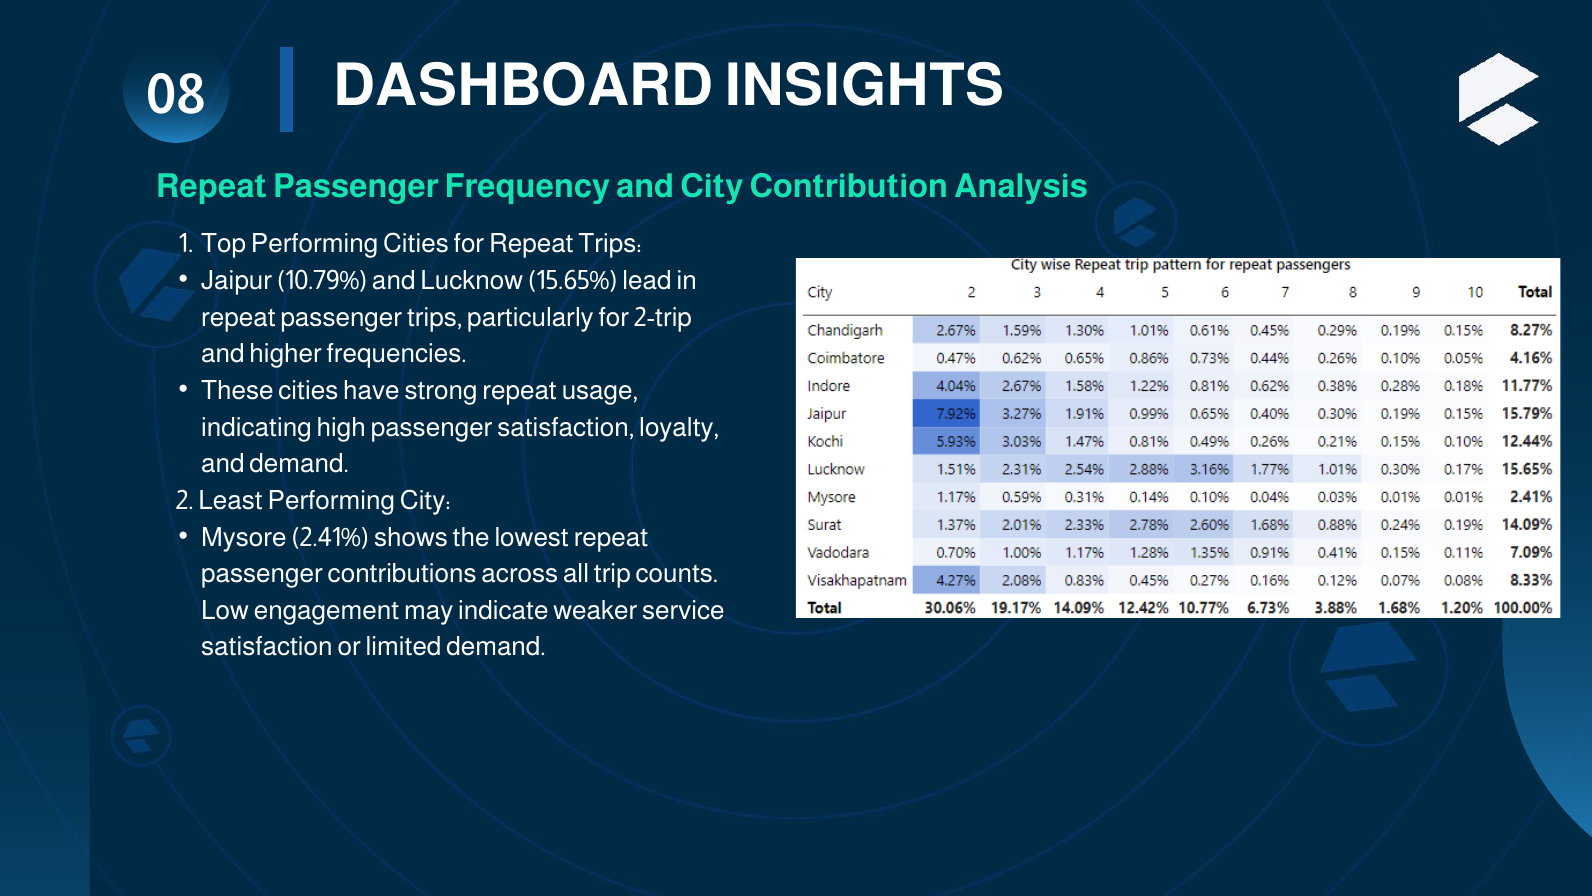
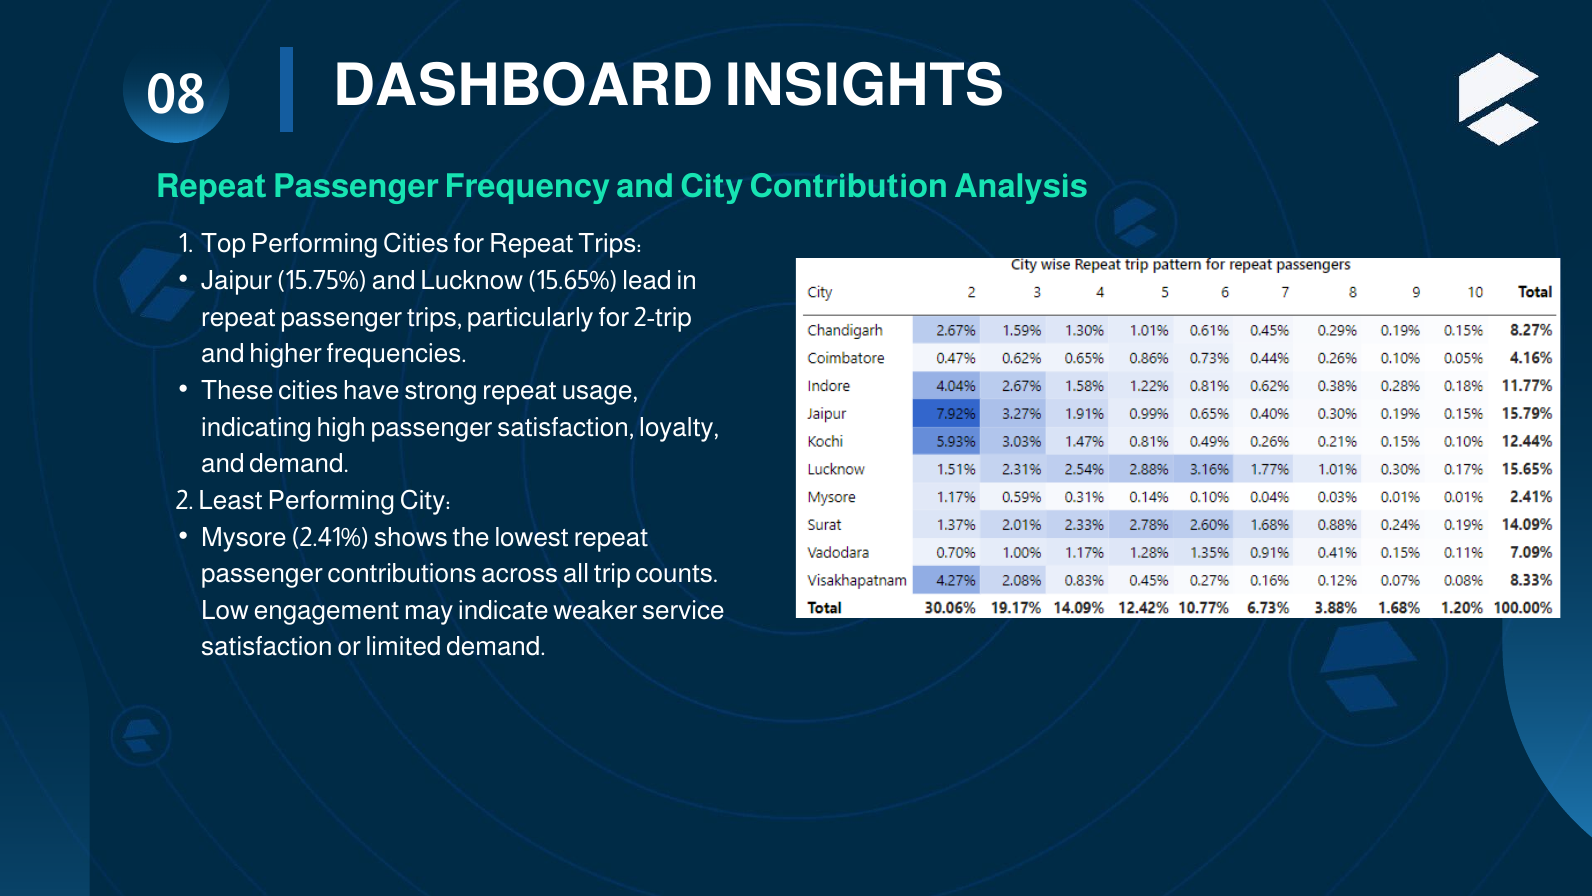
10.79%: 10.79% -> 15.75% (322, 280)
